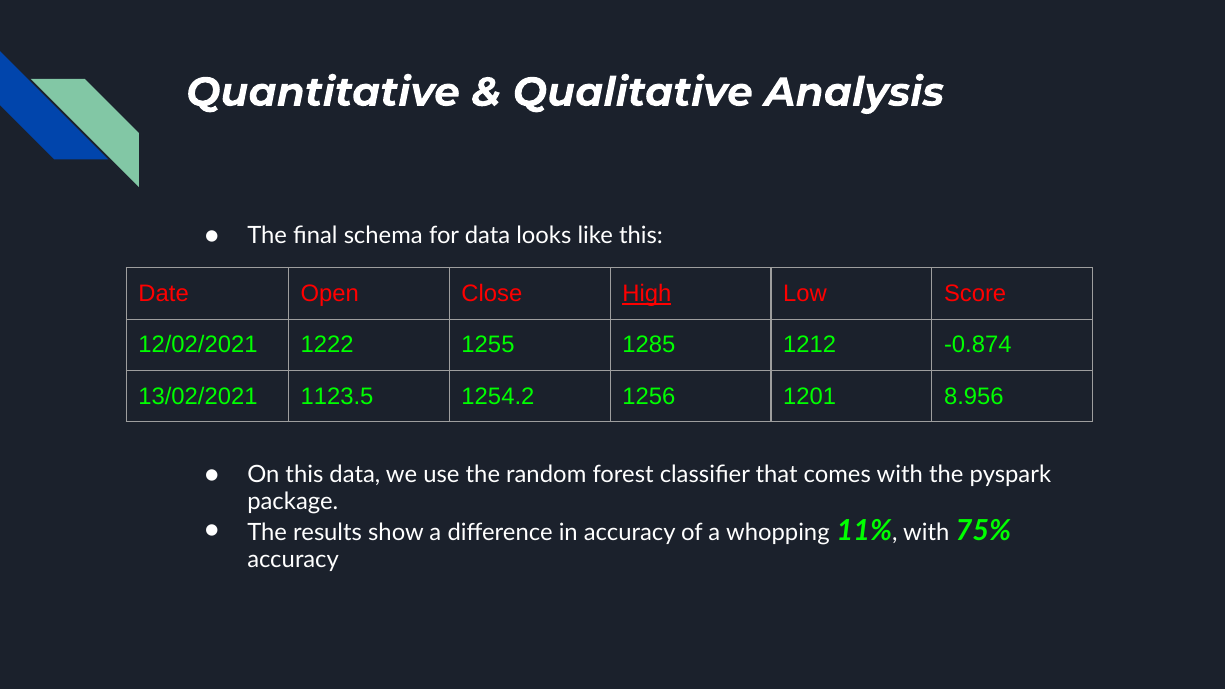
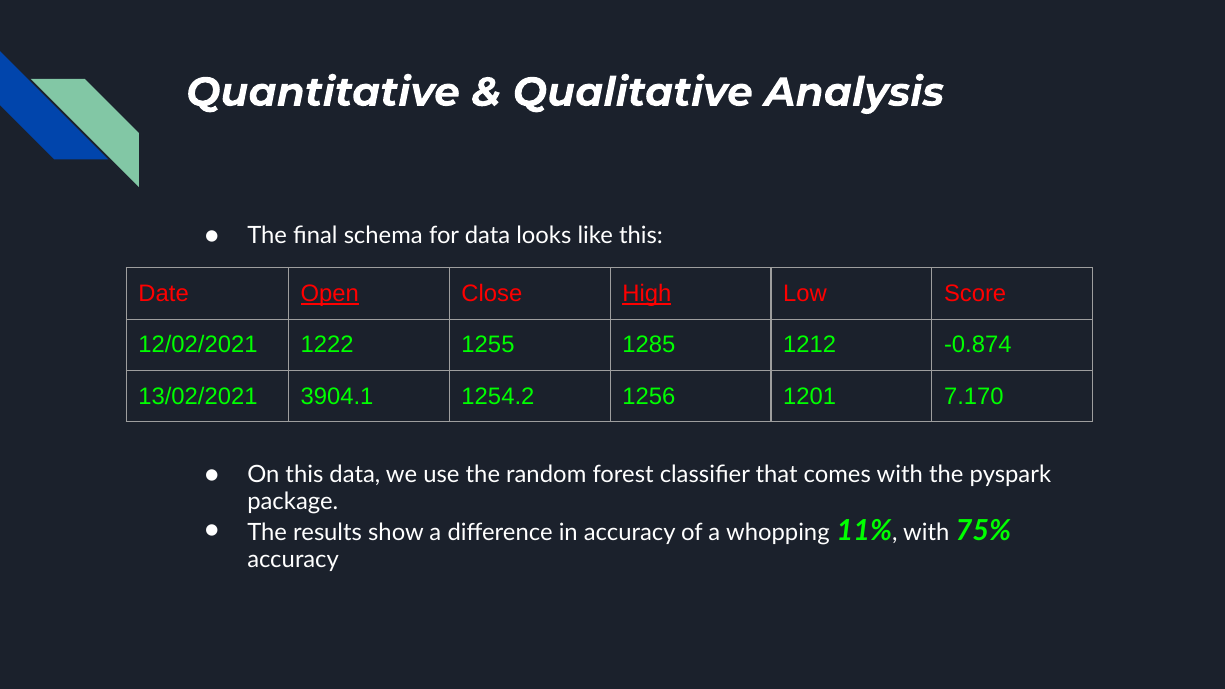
Open underline: none -> present (330, 294)
1123.5: 1123.5 -> 3904.1 (337, 396)
8.956: 8.956 -> 7.170 (974, 396)
